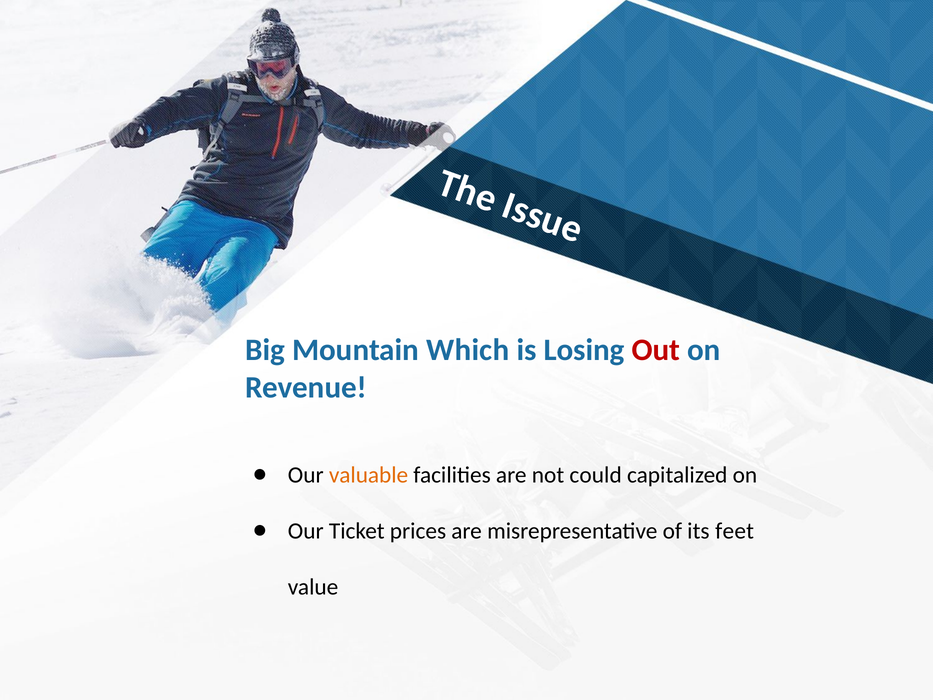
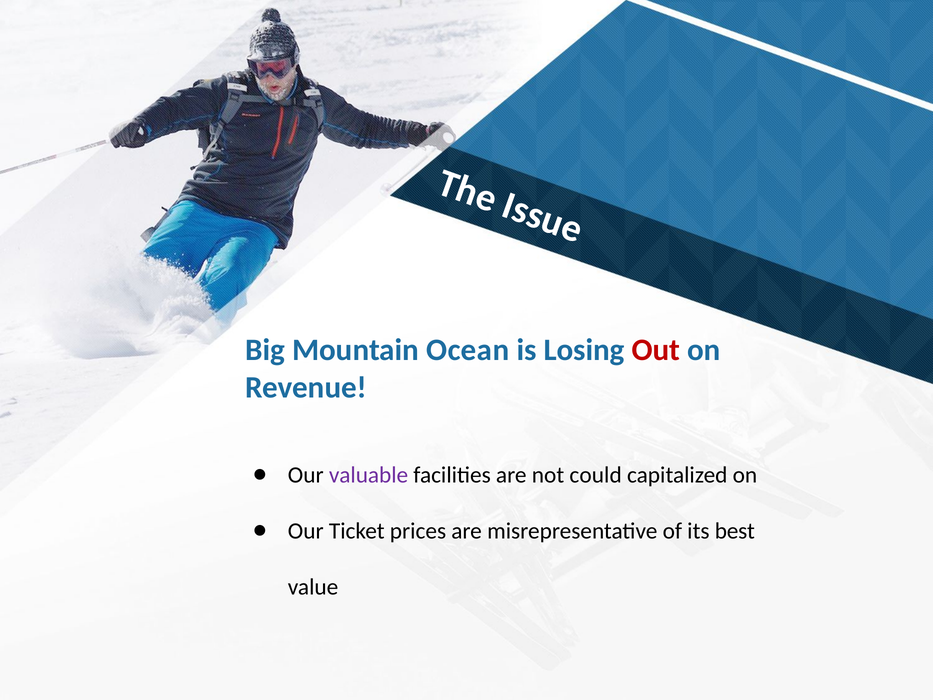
Which: Which -> Ocean (468, 350)
valuable colour: orange -> purple (369, 475)
feet: feet -> best (735, 531)
